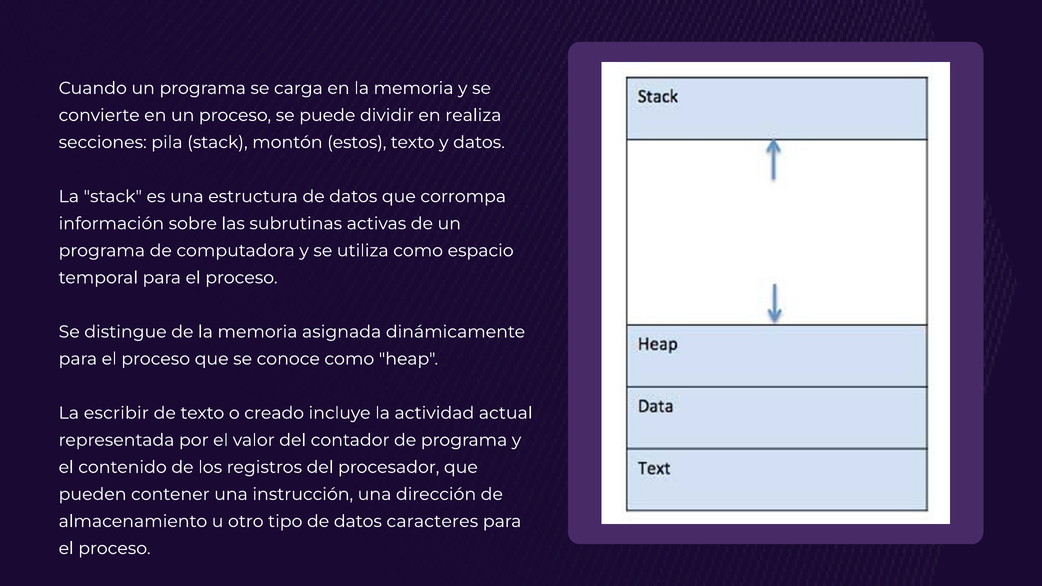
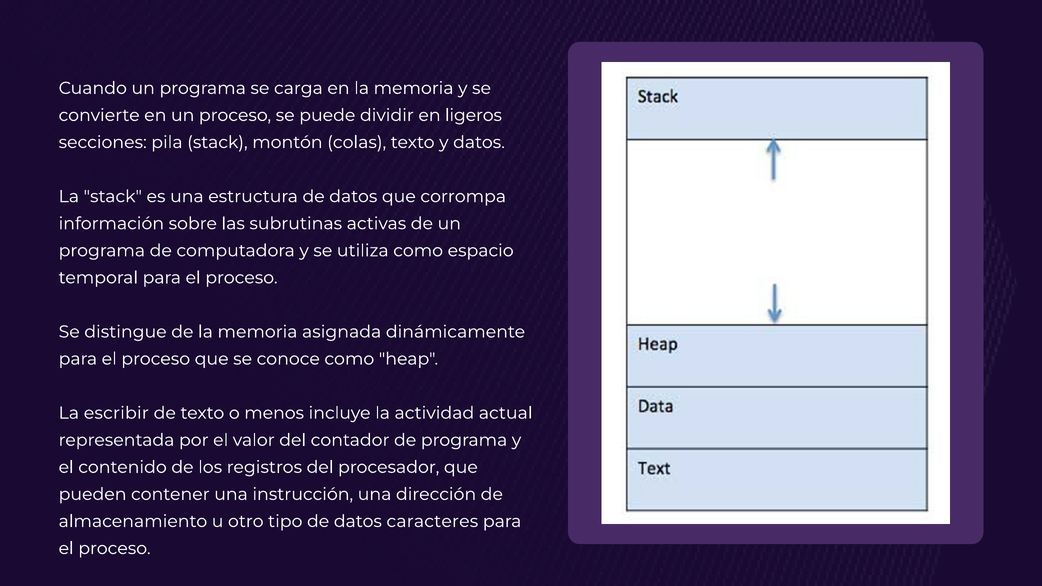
realiza: realiza -> ligeros (473, 115)
estos: estos -> colas (357, 142)
creado: creado -> menos (274, 413)
